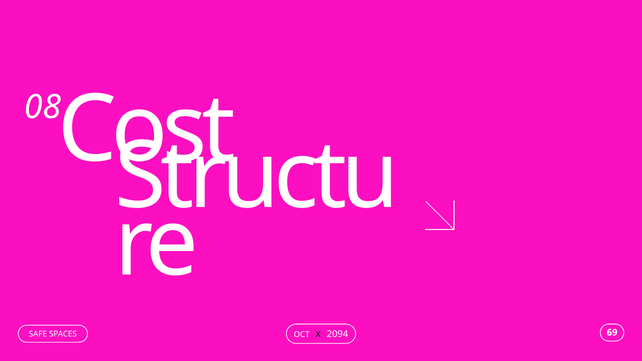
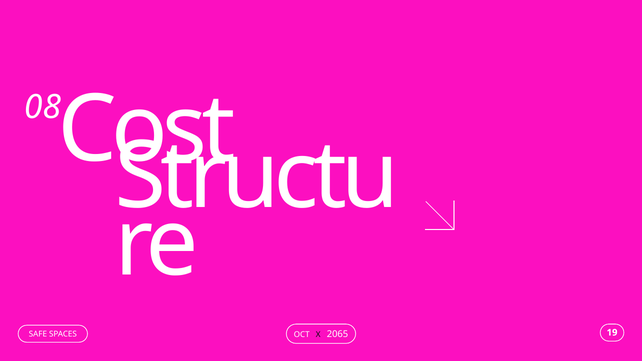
69: 69 -> 19 (612, 333)
2094: 2094 -> 2065 (337, 334)
